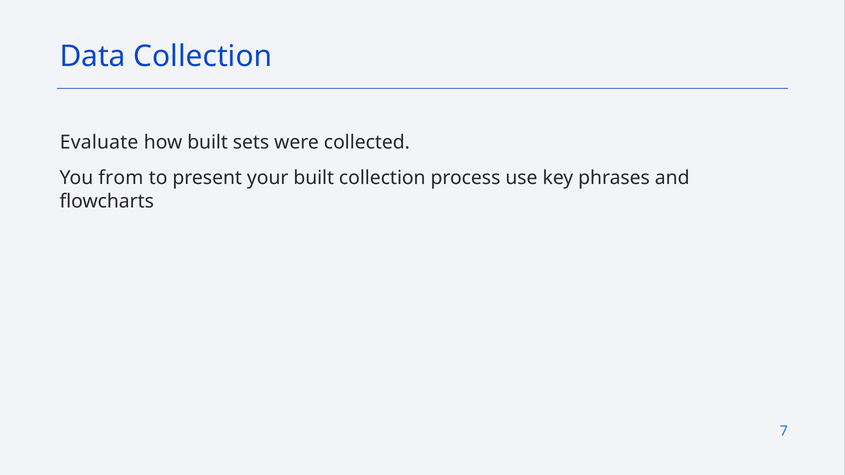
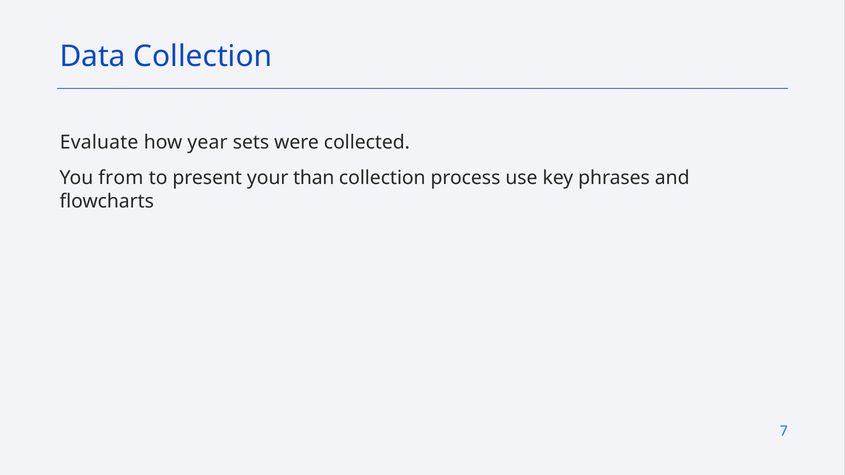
how built: built -> year (207, 143)
your built: built -> than (314, 178)
